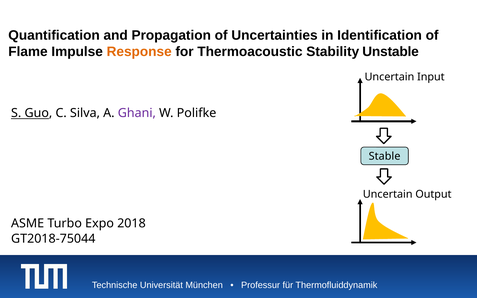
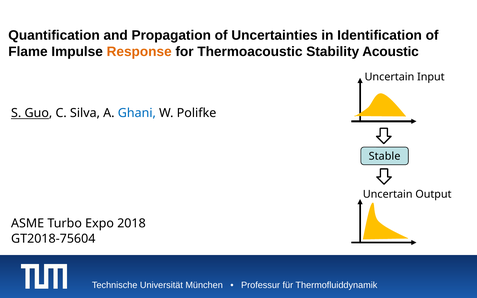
Unstable: Unstable -> Acoustic (391, 52)
Ghani colour: purple -> blue (137, 113)
GT2018-75044: GT2018-75044 -> GT2018-75604 (53, 239)
